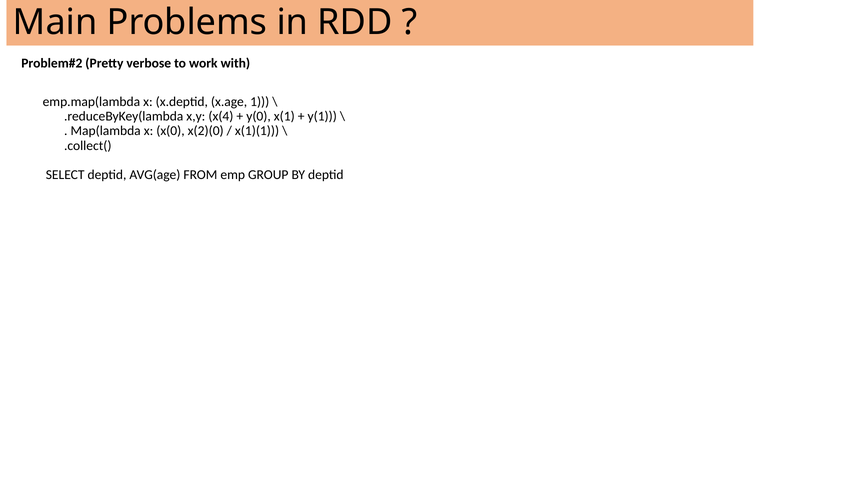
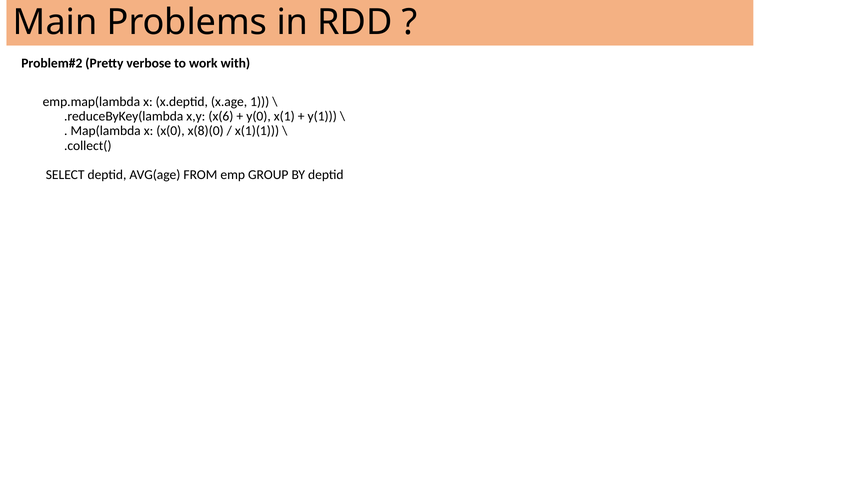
x(4: x(4 -> x(6 (221, 116)
x(2)(0: x(2)(0 -> x(8)(0 (206, 131)
